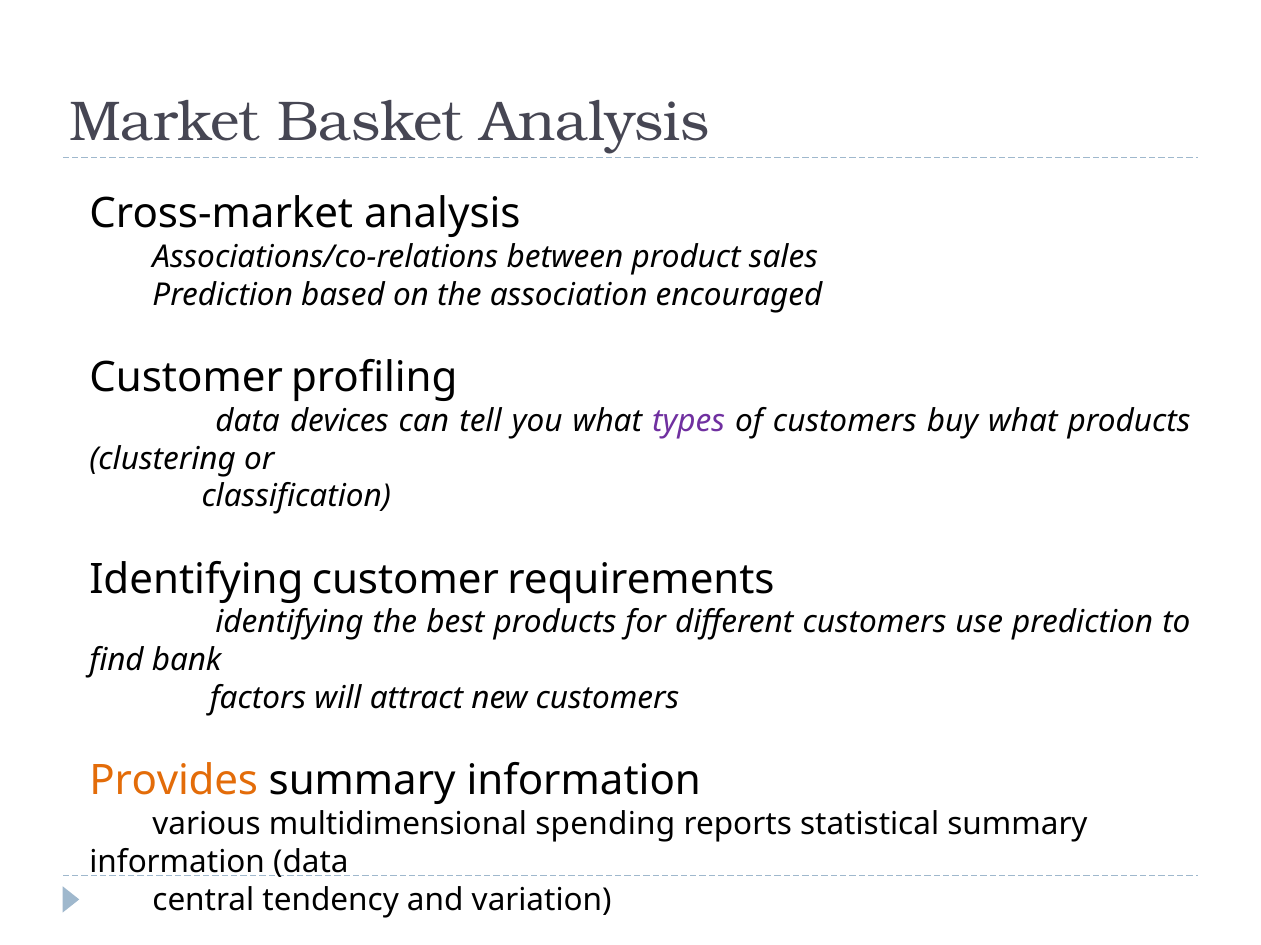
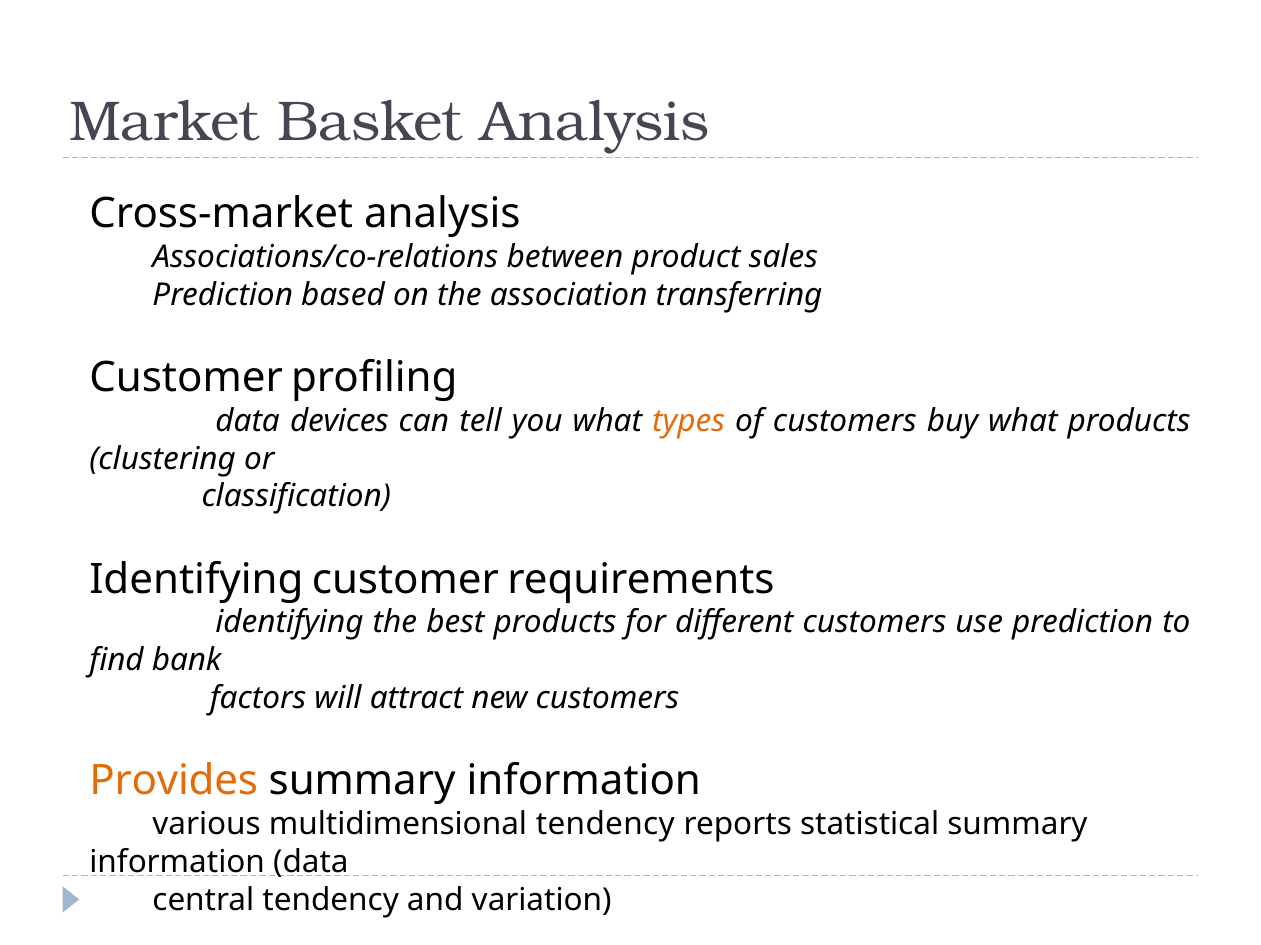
encouraged: encouraged -> transferring (739, 295)
types colour: purple -> orange (689, 421)
multidimensional spending: spending -> tendency (605, 825)
